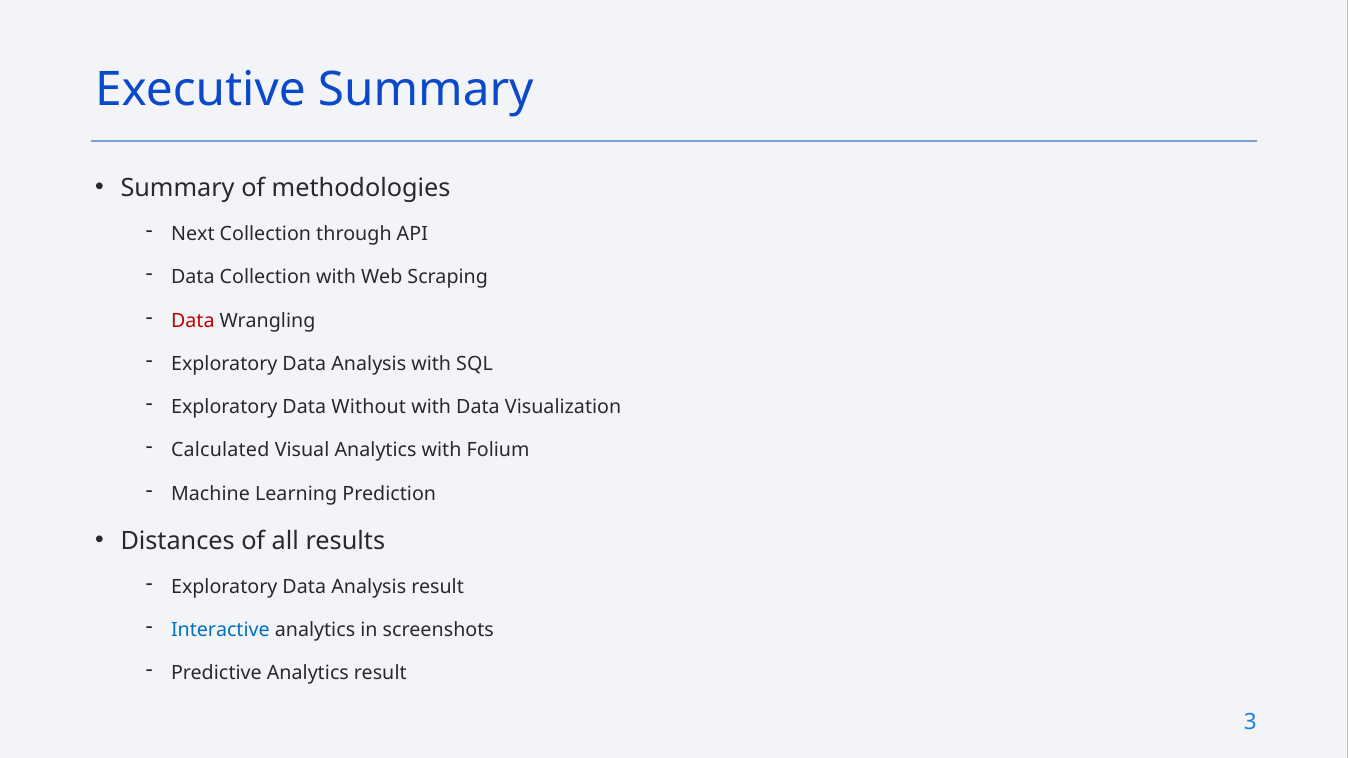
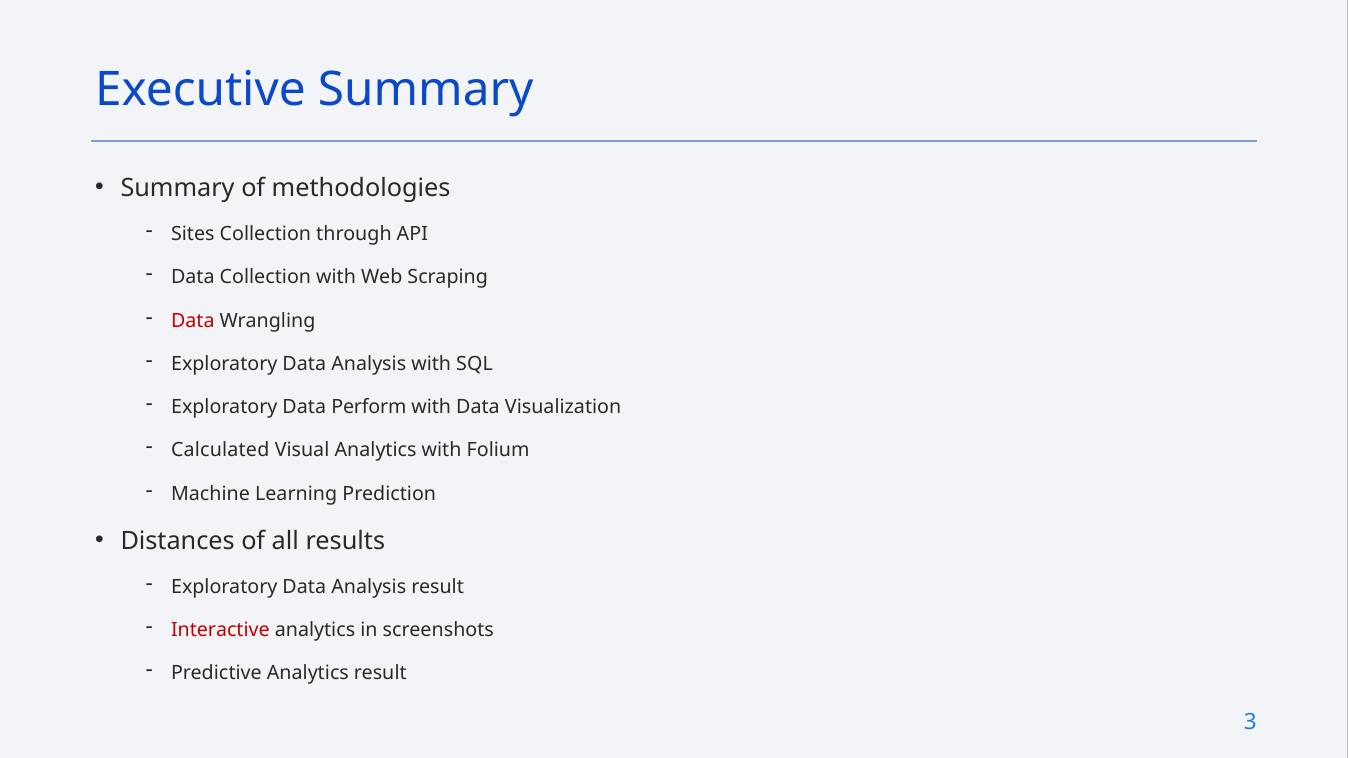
Next: Next -> Sites (193, 234)
Without: Without -> Perform (369, 407)
Interactive colour: blue -> red (220, 630)
